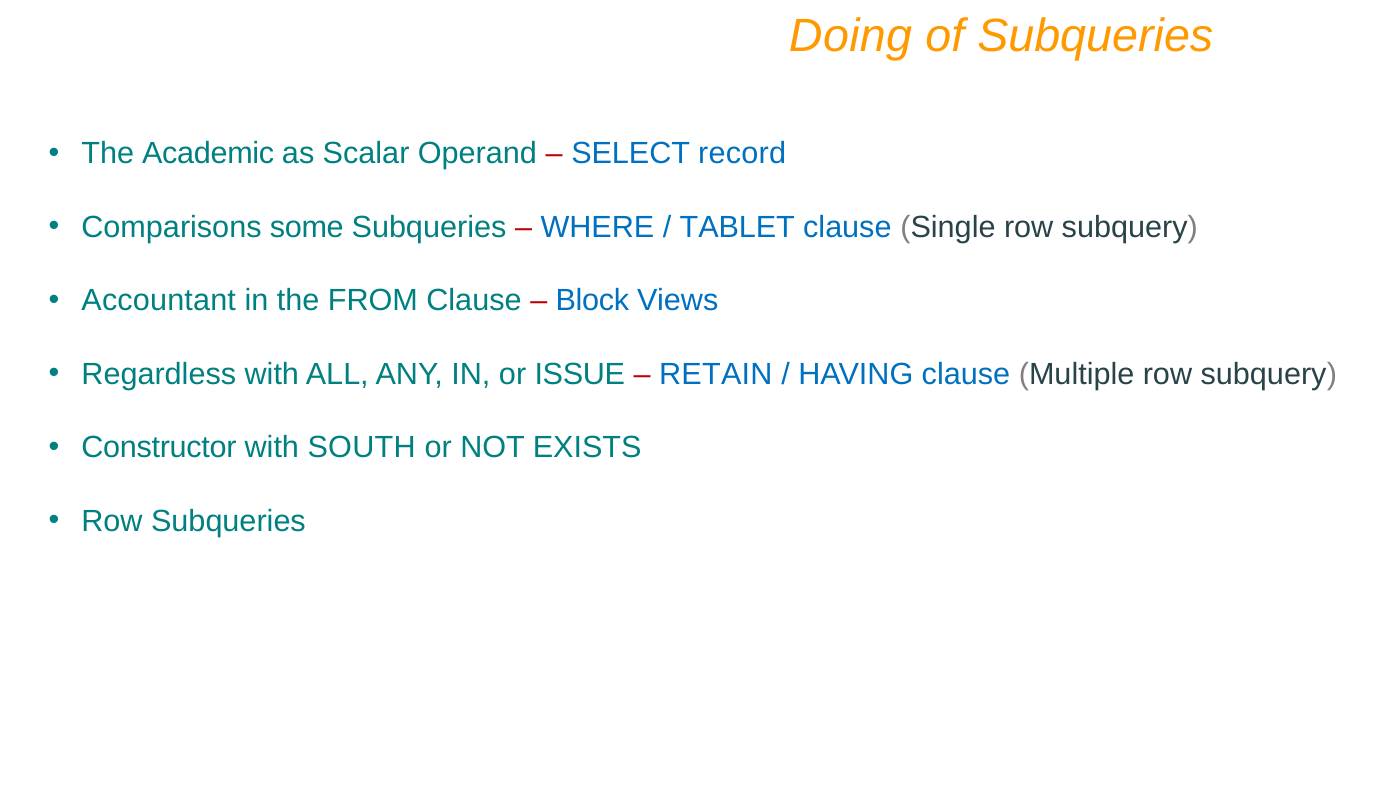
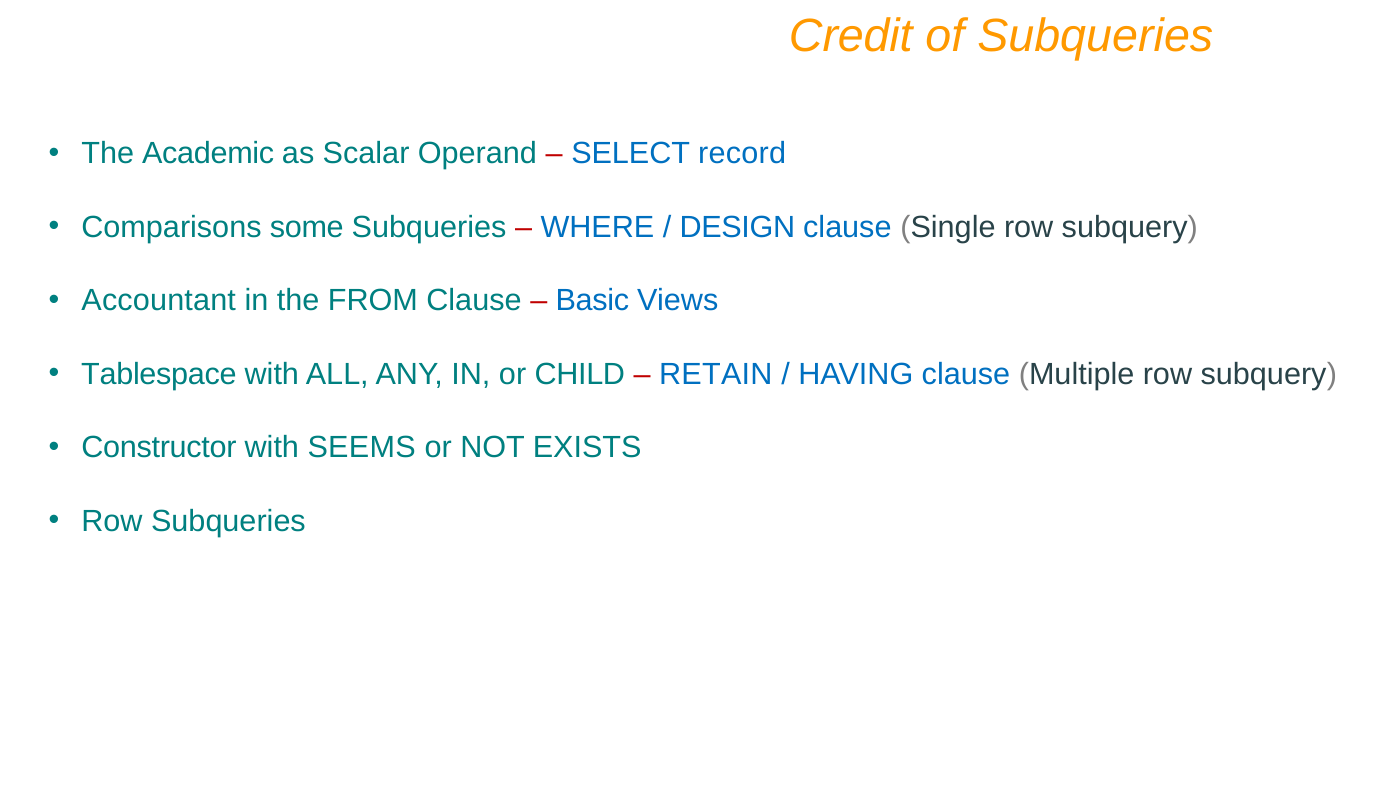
Doing: Doing -> Credit (851, 36)
TABLET: TABLET -> DESIGN (737, 227)
Block: Block -> Basic (592, 301)
Regardless: Regardless -> Tablespace (159, 374)
ISSUE: ISSUE -> CHILD (580, 374)
SOUTH: SOUTH -> SEEMS (362, 448)
